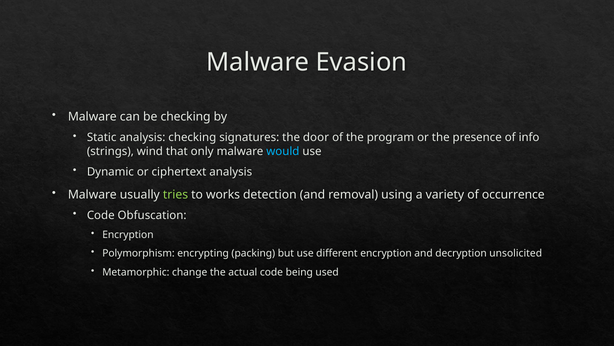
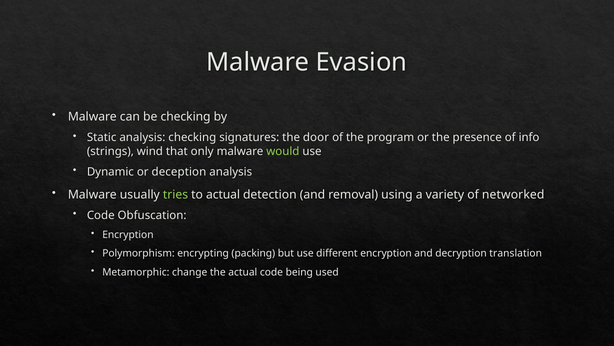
would colour: light blue -> light green (283, 151)
ciphertext: ciphertext -> deception (179, 172)
to works: works -> actual (223, 194)
occurrence: occurrence -> networked (513, 194)
unsolicited: unsolicited -> translation (516, 253)
